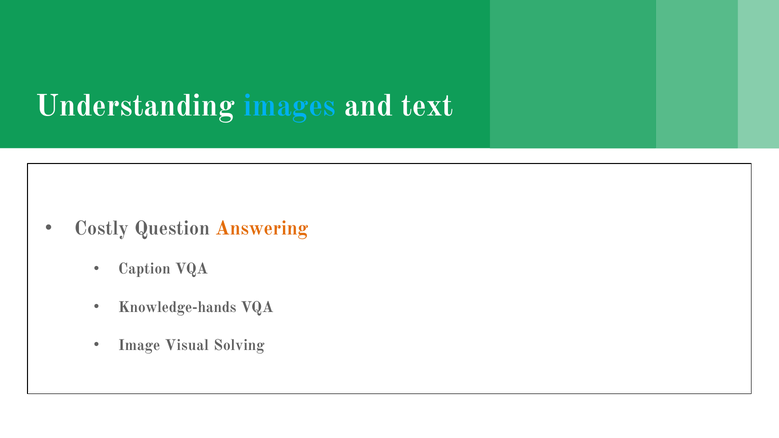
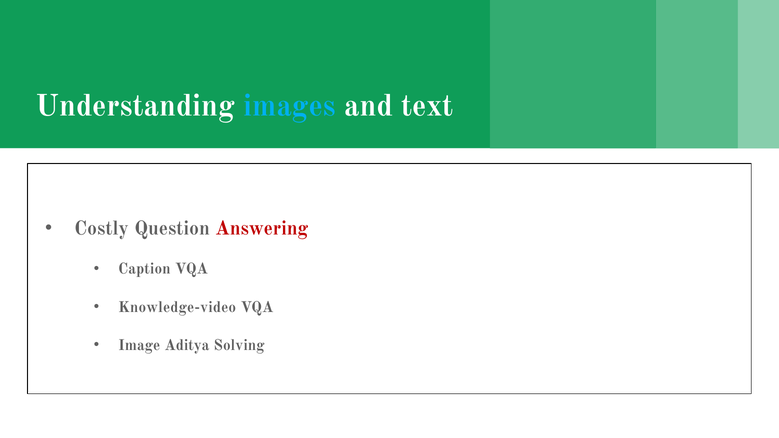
Answering colour: orange -> red (262, 229)
Knowledge-hands: Knowledge-hands -> Knowledge-video (177, 307)
Visual: Visual -> Aditya (187, 345)
